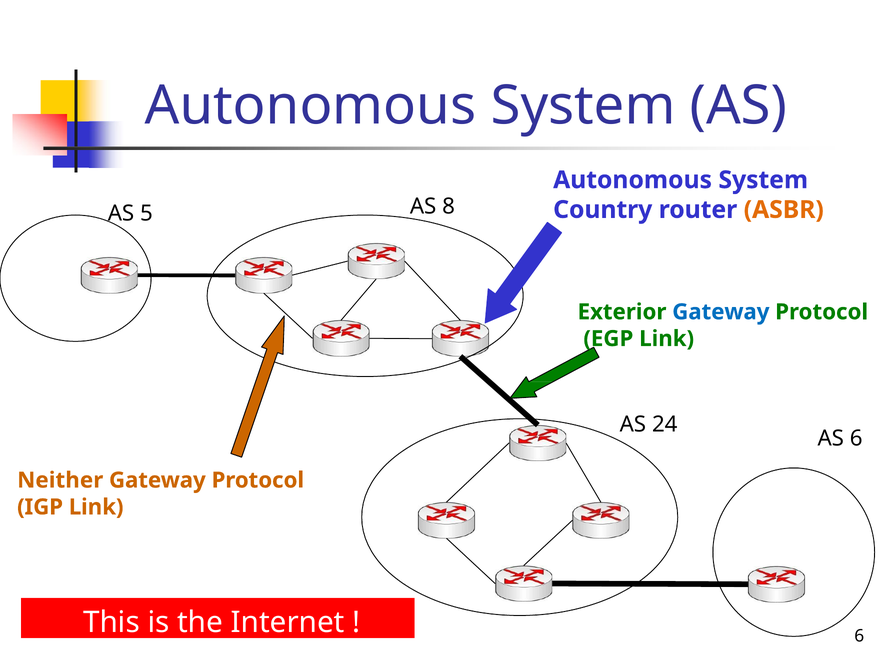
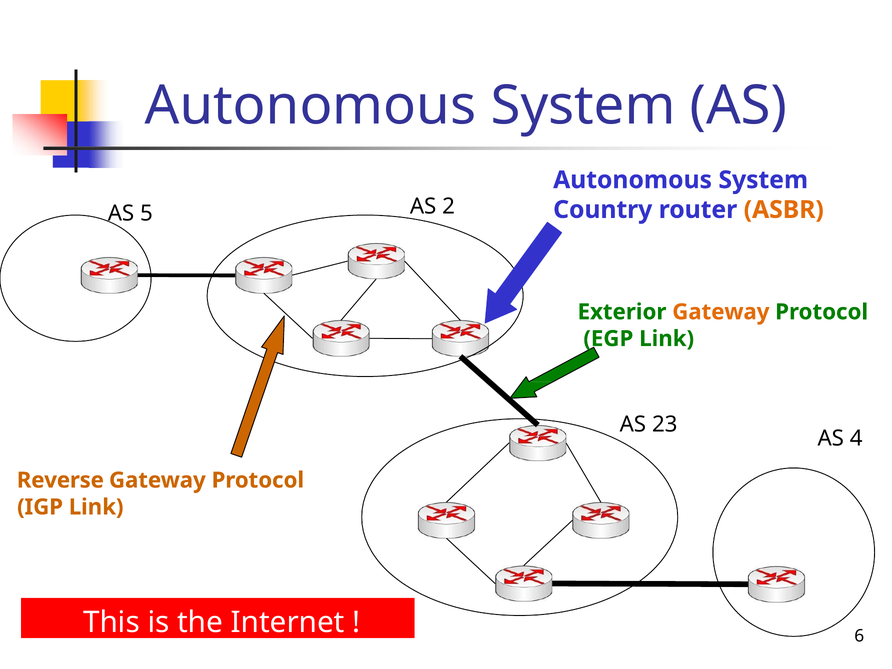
8: 8 -> 2 (449, 206)
Gateway colour: blue -> orange (721, 312)
24: 24 -> 23 (665, 424)
AS 6: 6 -> 4 (856, 438)
Neither: Neither -> Reverse (60, 480)
